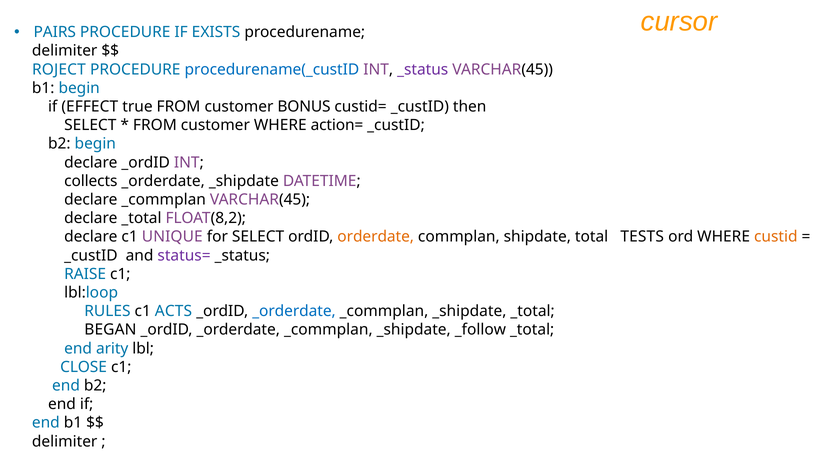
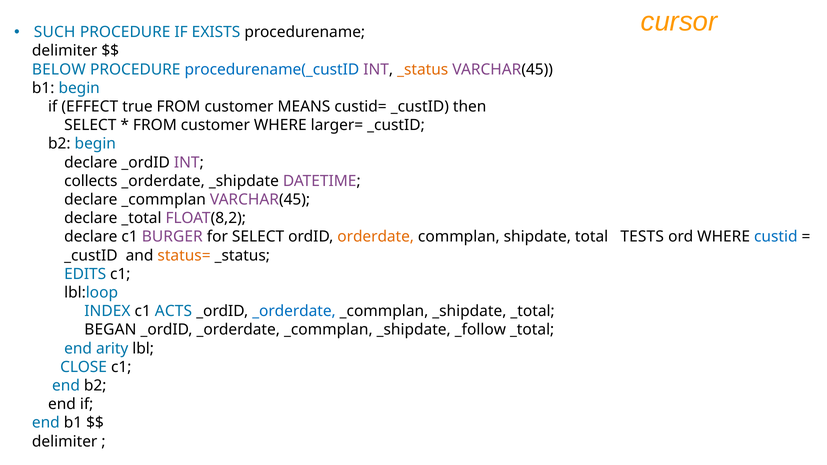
PAIRS: PAIRS -> SUCH (55, 32)
ROJECT: ROJECT -> BELOW (59, 69)
_status colour: purple -> orange (423, 69)
BONUS: BONUS -> MEANS (304, 107)
action=: action= -> larger= (337, 125)
UNIQUE: UNIQUE -> BURGER (172, 237)
custid colour: orange -> blue (776, 237)
status= colour: purple -> orange (184, 256)
RAISE: RAISE -> EDITS (85, 274)
RULES: RULES -> INDEX (107, 311)
